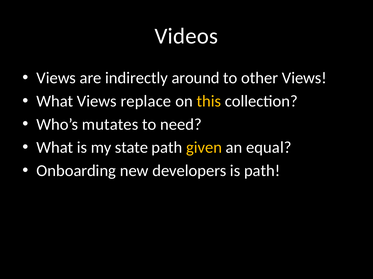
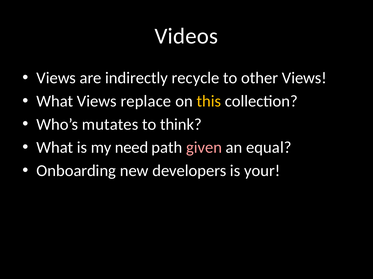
around: around -> recycle (196, 78)
need: need -> think (181, 125)
state: state -> need (132, 148)
given colour: yellow -> pink (204, 148)
is path: path -> your (262, 171)
